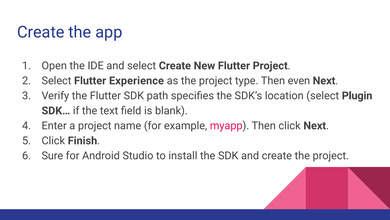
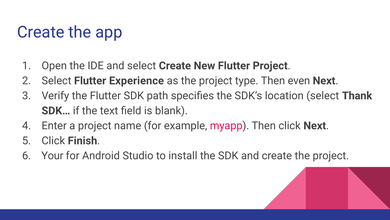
Plugin: Plugin -> Thank (357, 95)
Sure: Sure -> Your (52, 155)
